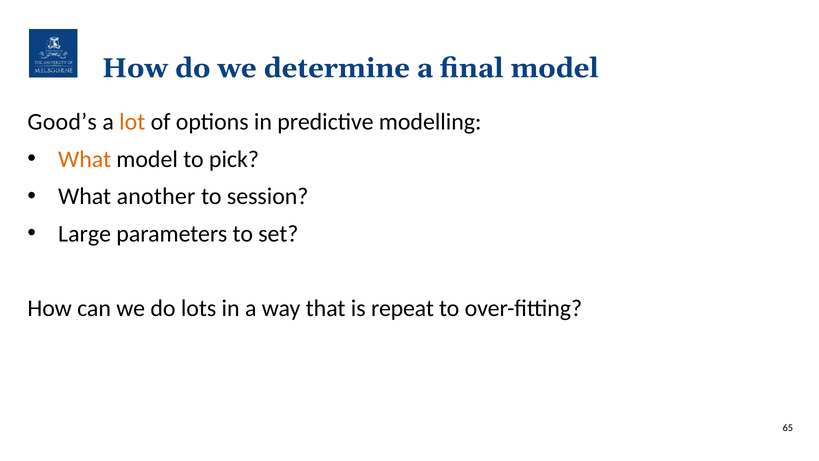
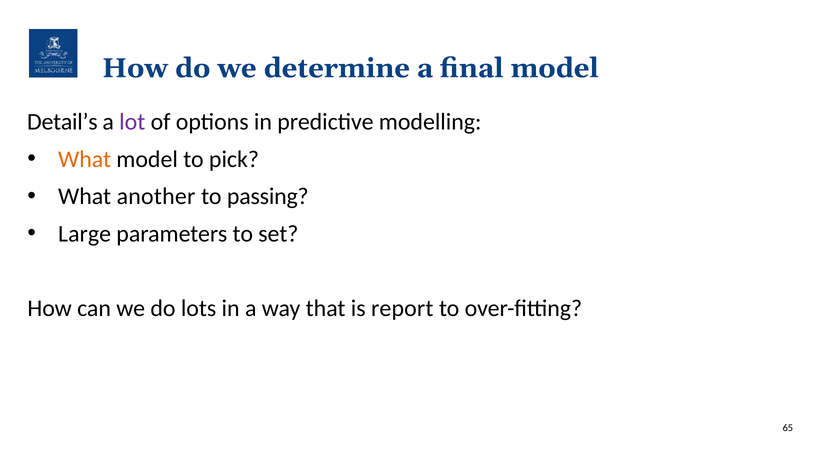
Good’s: Good’s -> Detail’s (62, 122)
lot colour: orange -> purple (132, 122)
session: session -> passing (268, 196)
repeat: repeat -> report (402, 308)
